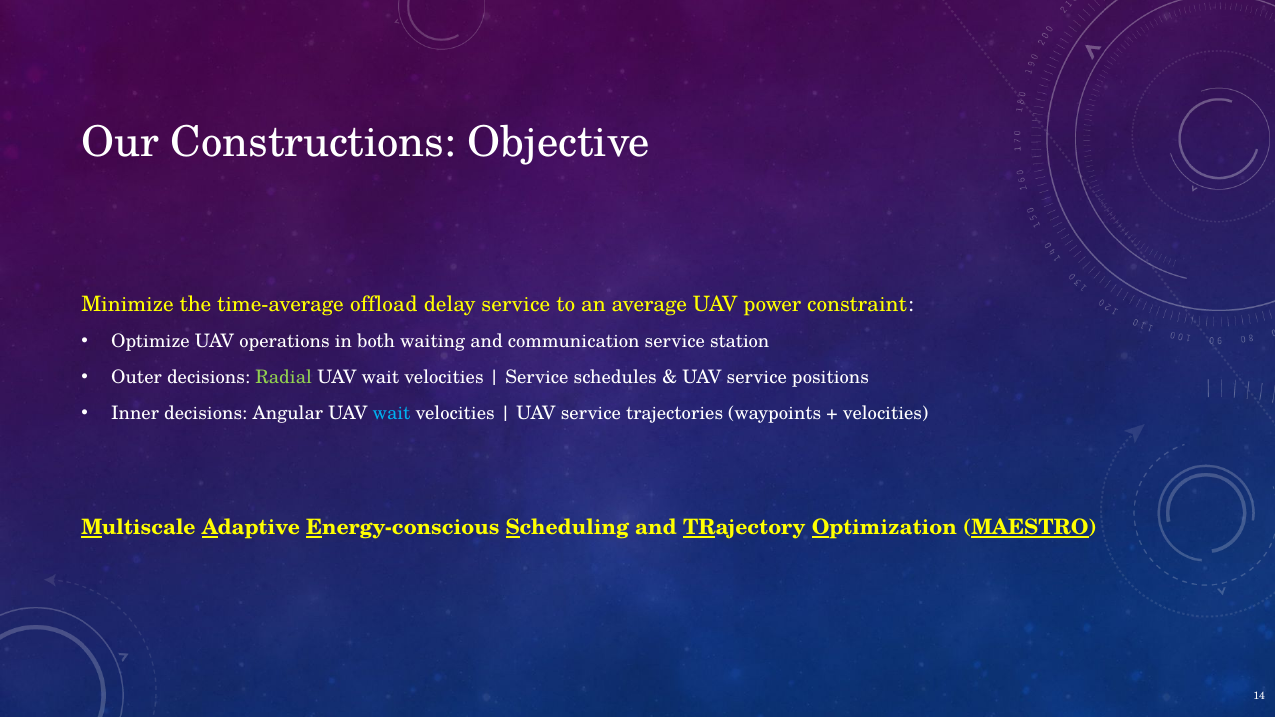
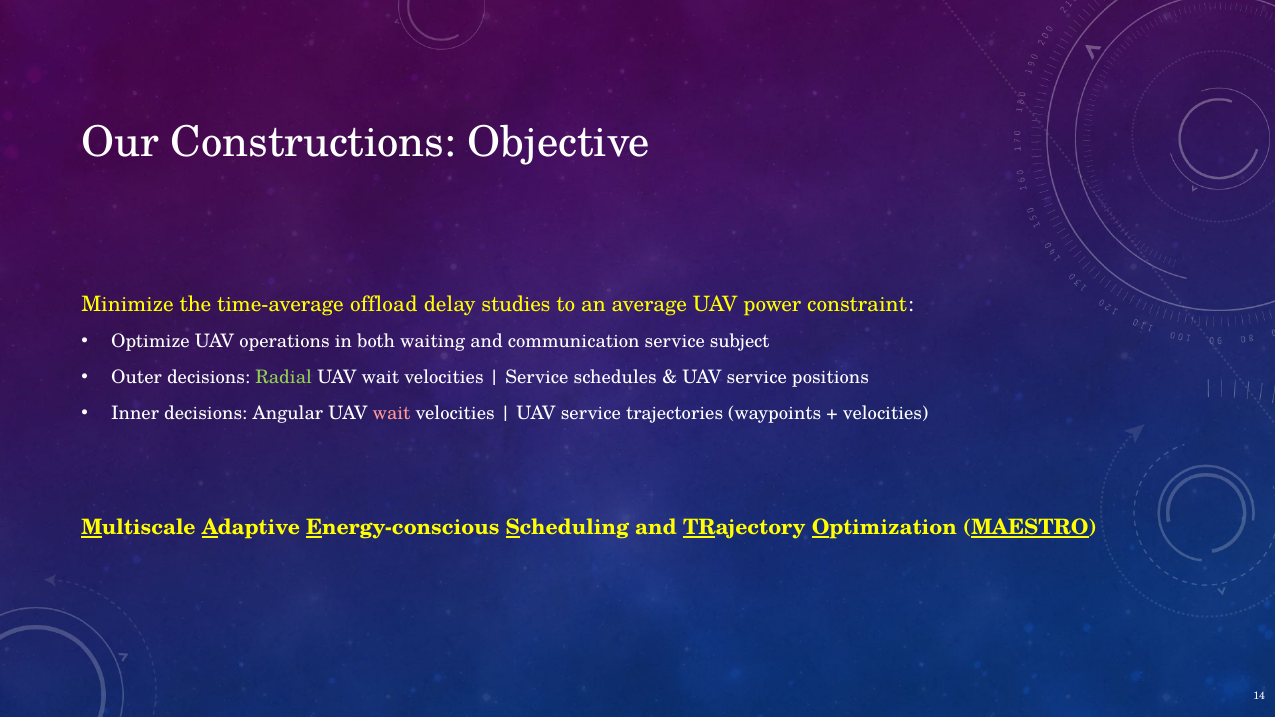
delay service: service -> studies (516, 305)
station: station -> subject (740, 342)
wait colour: light blue -> pink (392, 413)
